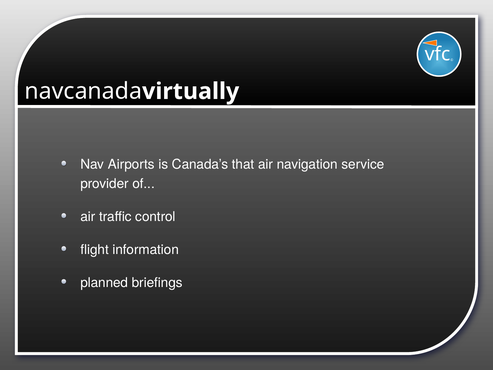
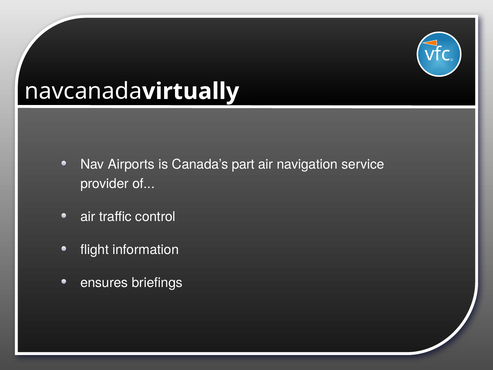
that: that -> part (243, 164)
planned: planned -> ensures (104, 282)
